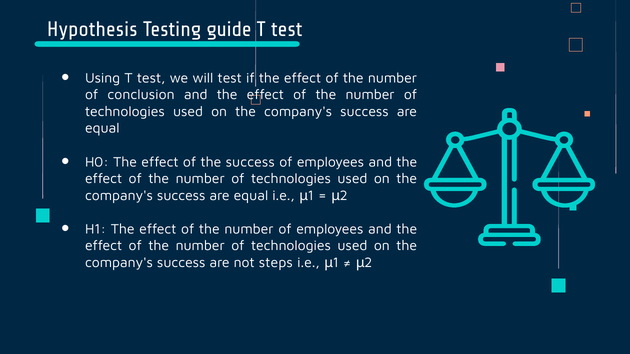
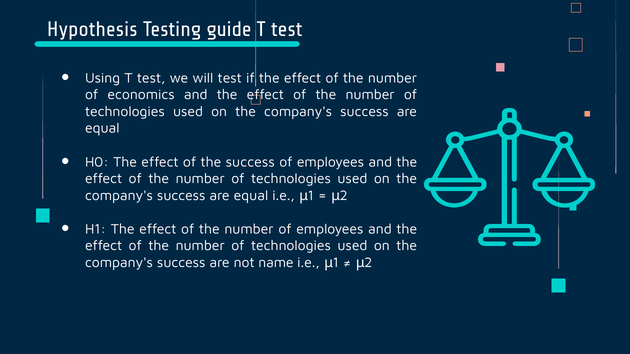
conclusion: conclusion -> economics (141, 95)
steps: steps -> name (276, 263)
